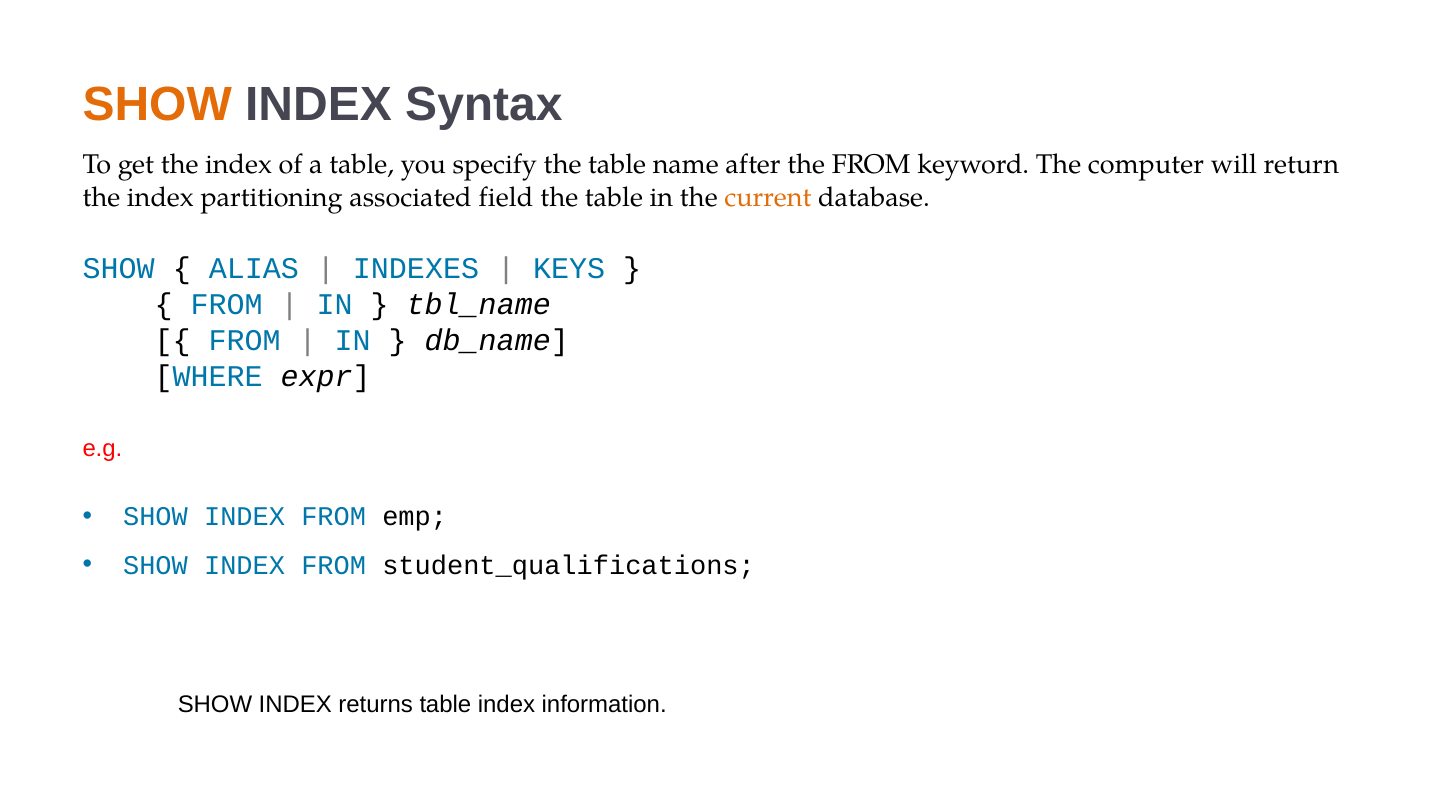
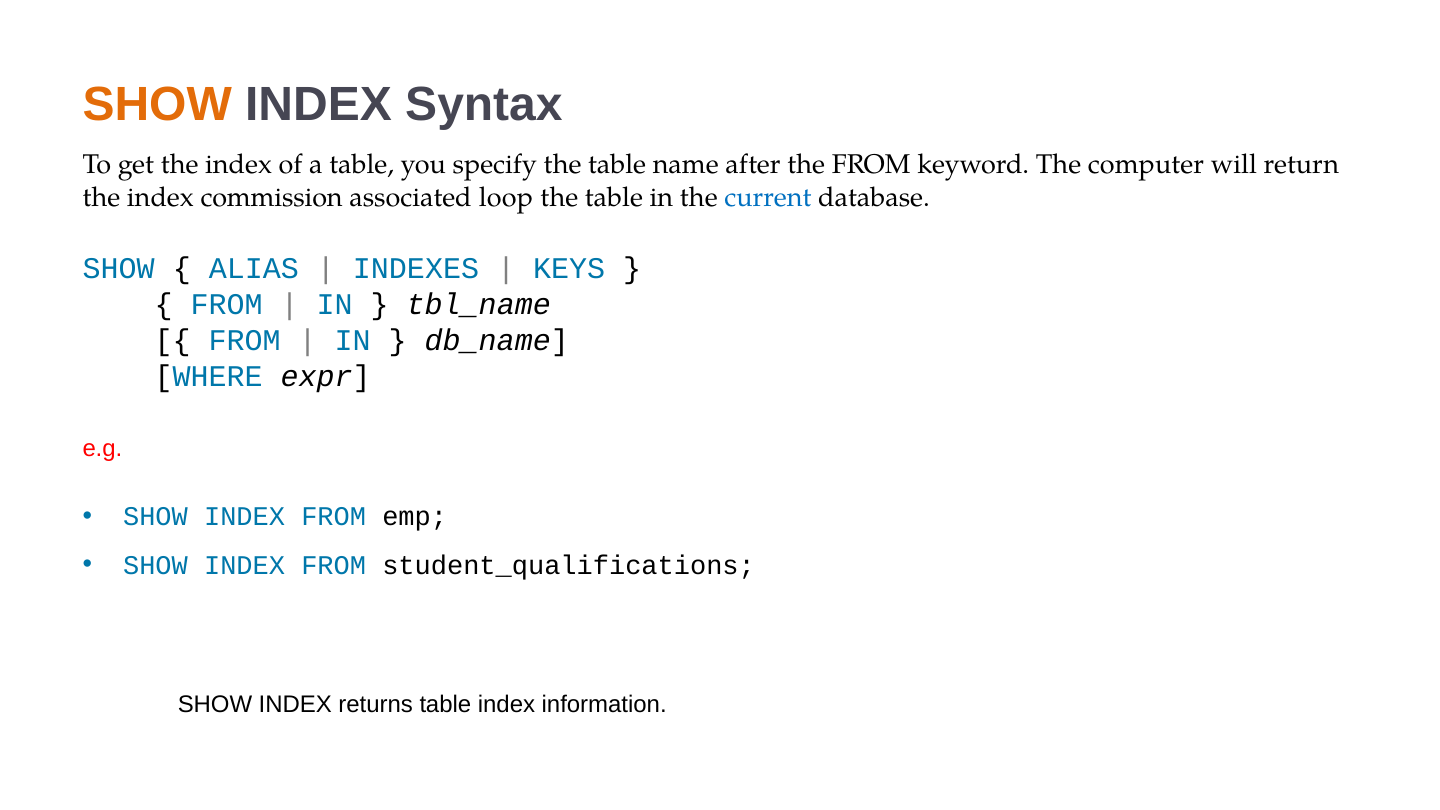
partitioning: partitioning -> commission (272, 197)
field: field -> loop (506, 197)
current colour: orange -> blue (768, 197)
